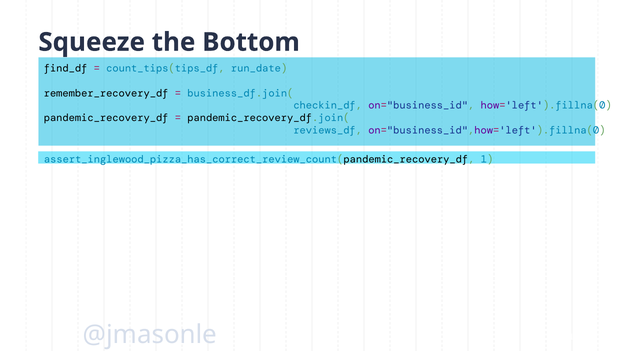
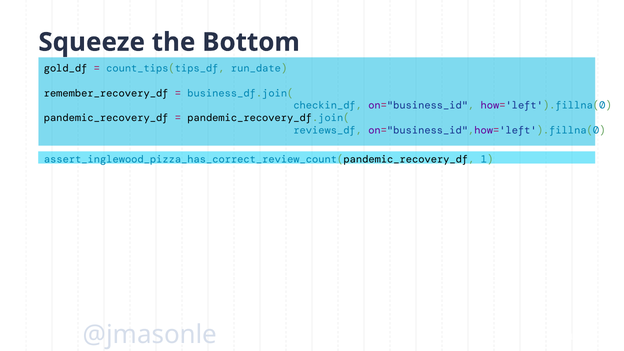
find_df: find_df -> gold_df (66, 68)
